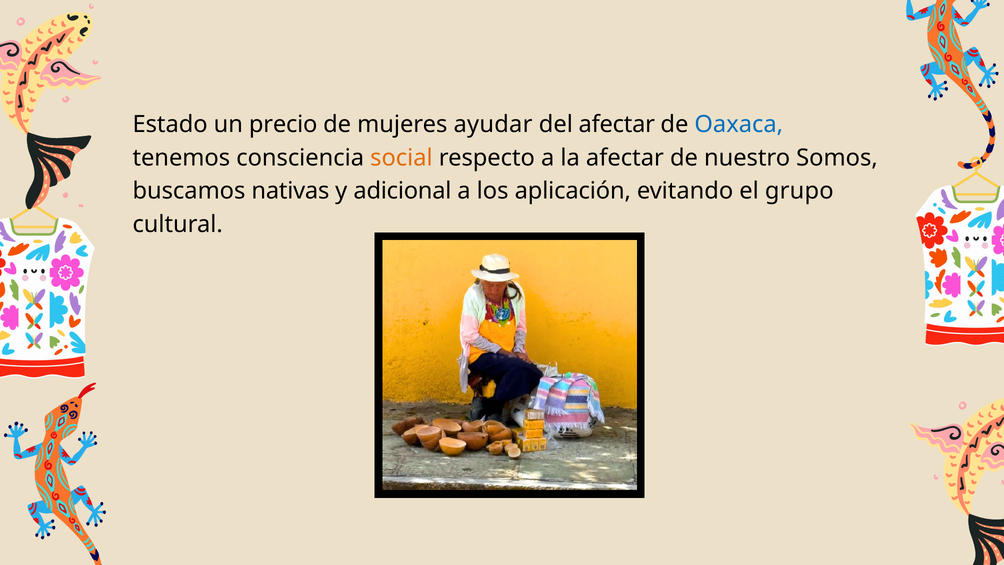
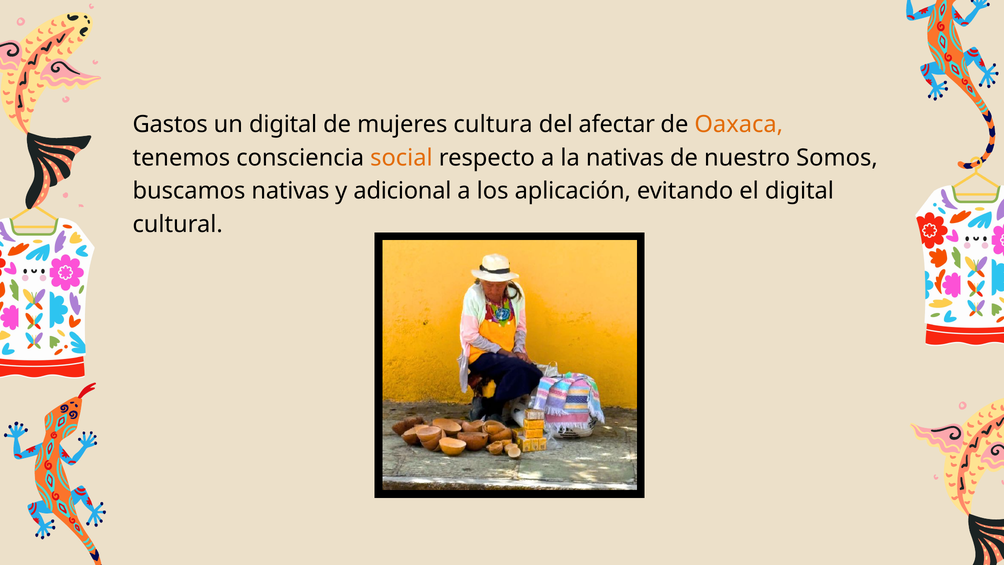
Estado: Estado -> Gastos (170, 125)
un precio: precio -> digital (283, 125)
ayudar: ayudar -> cultura (493, 125)
Oaxaca colour: blue -> orange (739, 125)
la afectar: afectar -> nativas (625, 158)
el grupo: grupo -> digital (799, 191)
